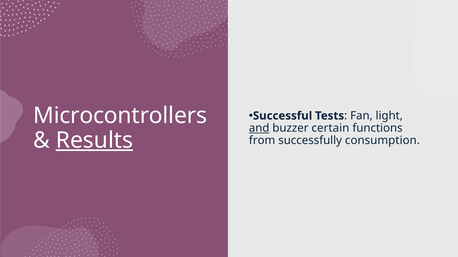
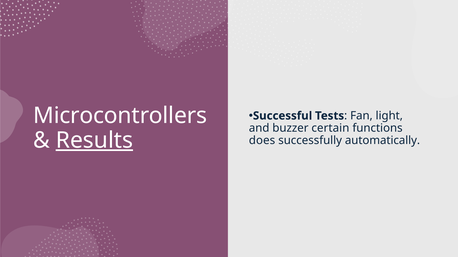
and underline: present -> none (259, 128)
from: from -> does (262, 141)
consumption: consumption -> automatically (382, 141)
